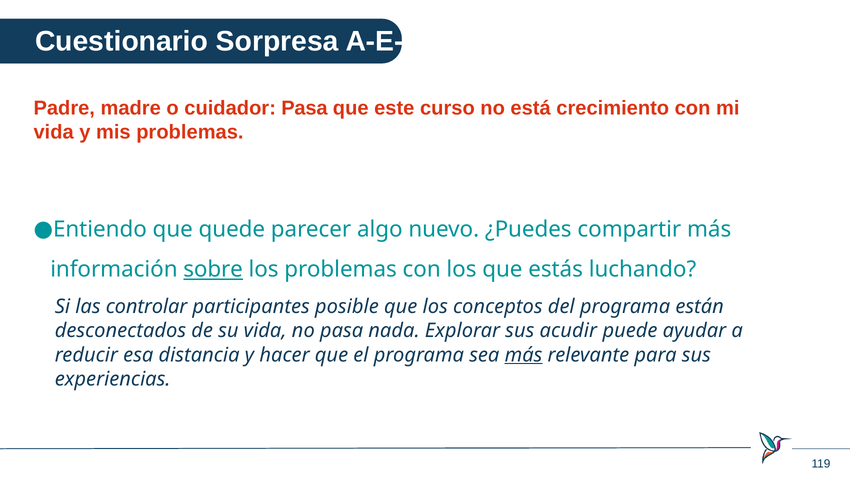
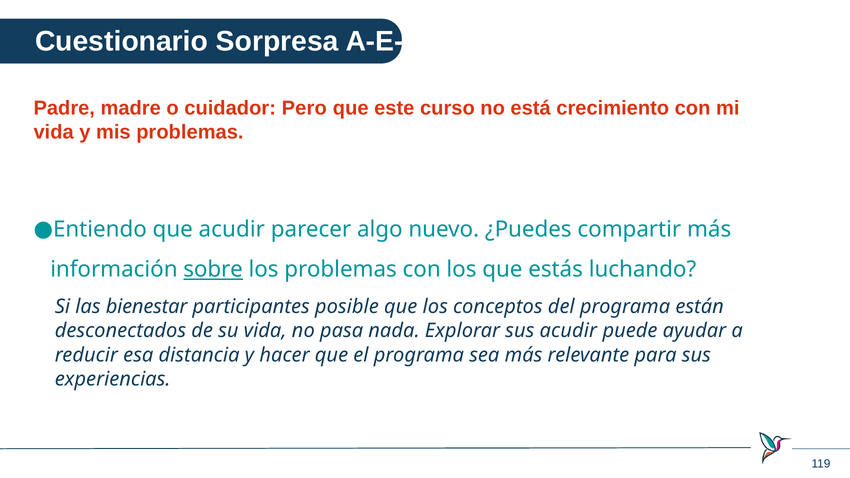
cuidador Pasa: Pasa -> Pero (304, 108)
que quede: quede -> acudir (232, 229)
controlar: controlar -> bienestar (147, 307)
más underline: present -> none (524, 355)
